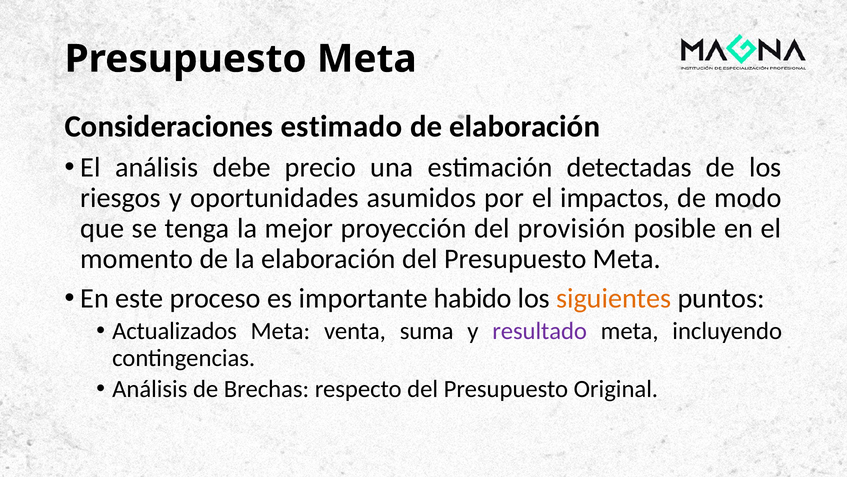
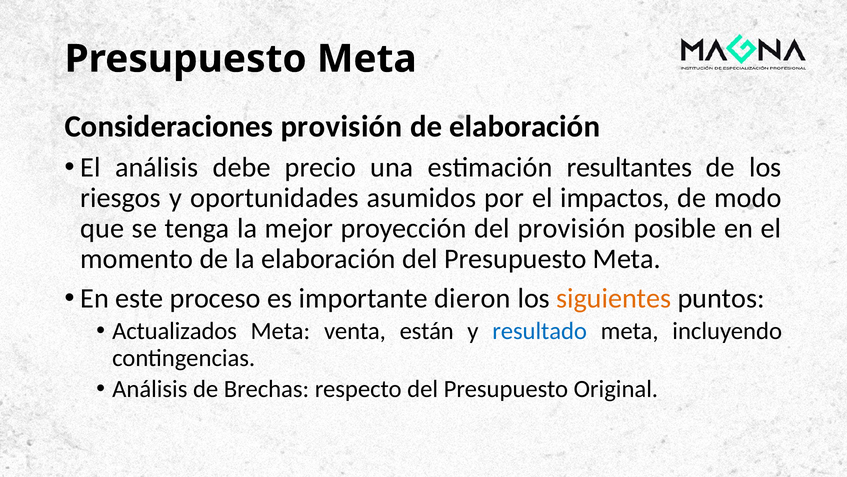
Consideraciones estimado: estimado -> provisión (342, 126)
detectadas: detectadas -> resultantes (629, 167)
habido: habido -> dieron (472, 298)
suma: suma -> están (427, 331)
resultado colour: purple -> blue (540, 331)
